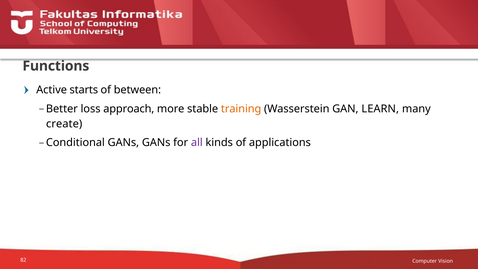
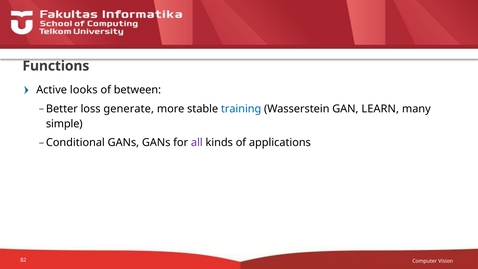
starts: starts -> looks (84, 90)
approach: approach -> generate (129, 109)
training colour: orange -> blue (241, 109)
create: create -> simple (64, 124)
